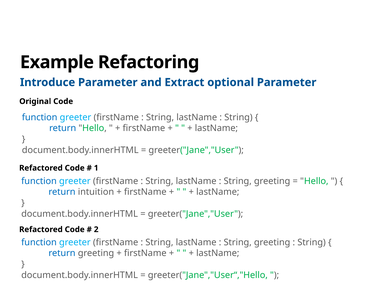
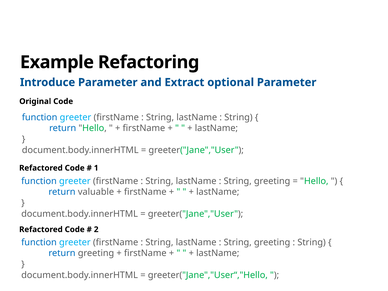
intuition: intuition -> valuable (96, 192)
